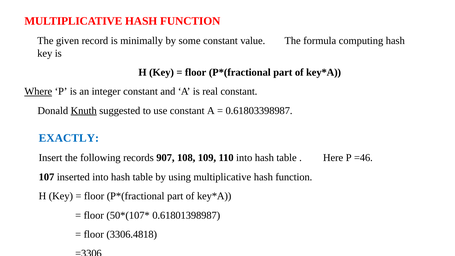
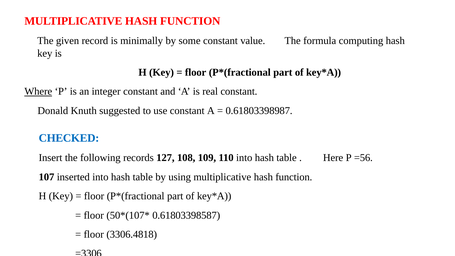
Knuth underline: present -> none (84, 111)
EXACTLY: EXACTLY -> CHECKED (69, 138)
907: 907 -> 127 (165, 158)
=46: =46 -> =56 (363, 158)
0.61801398987: 0.61801398987 -> 0.61803398587 (186, 215)
